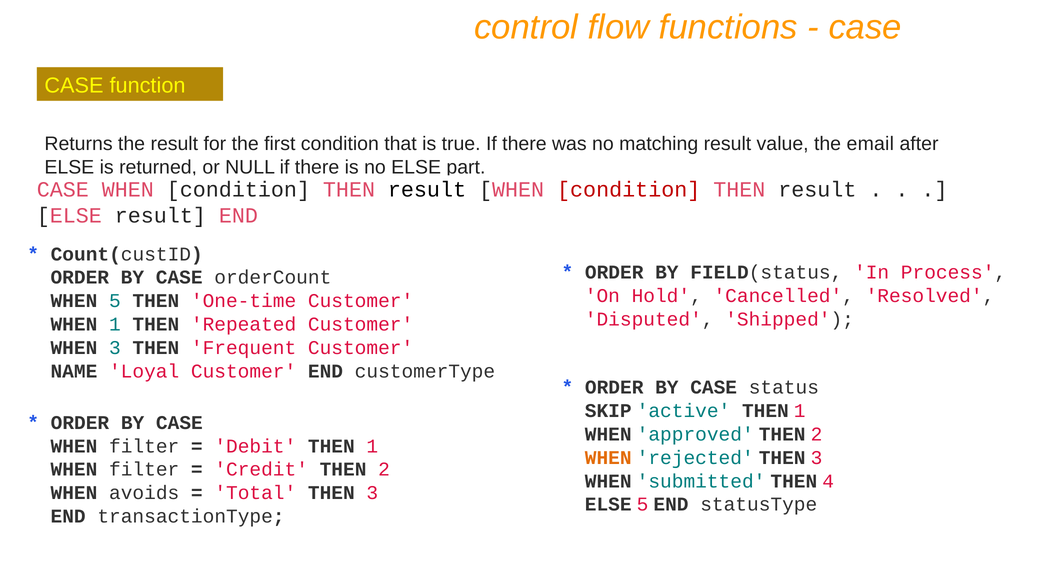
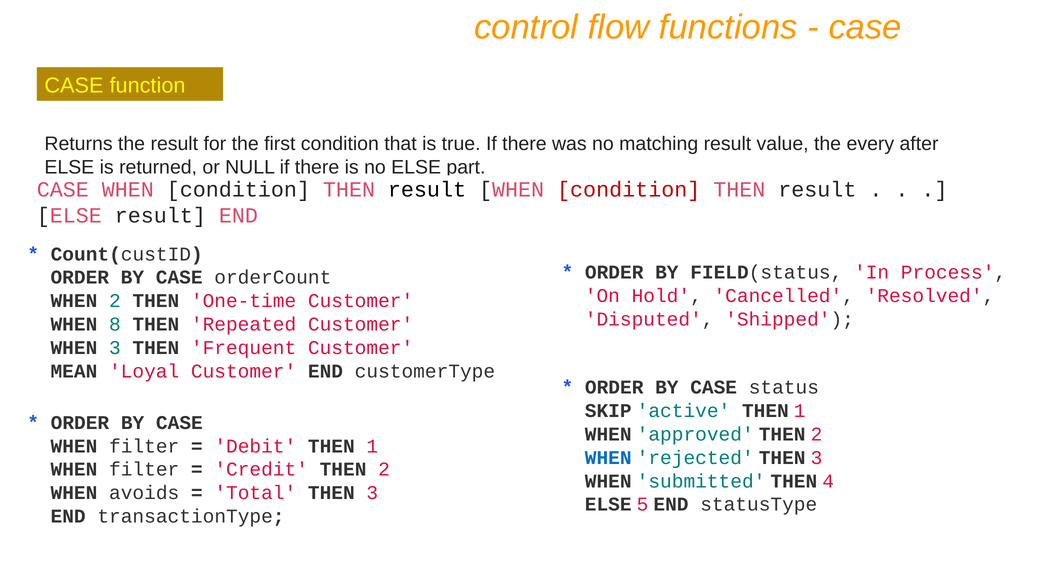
email: email -> every (870, 144)
WHEN 5: 5 -> 2 (115, 301)
WHEN 1: 1 -> 8 (115, 324)
NAME: NAME -> MEAN (74, 371)
WHEN colour: orange -> blue (608, 458)
